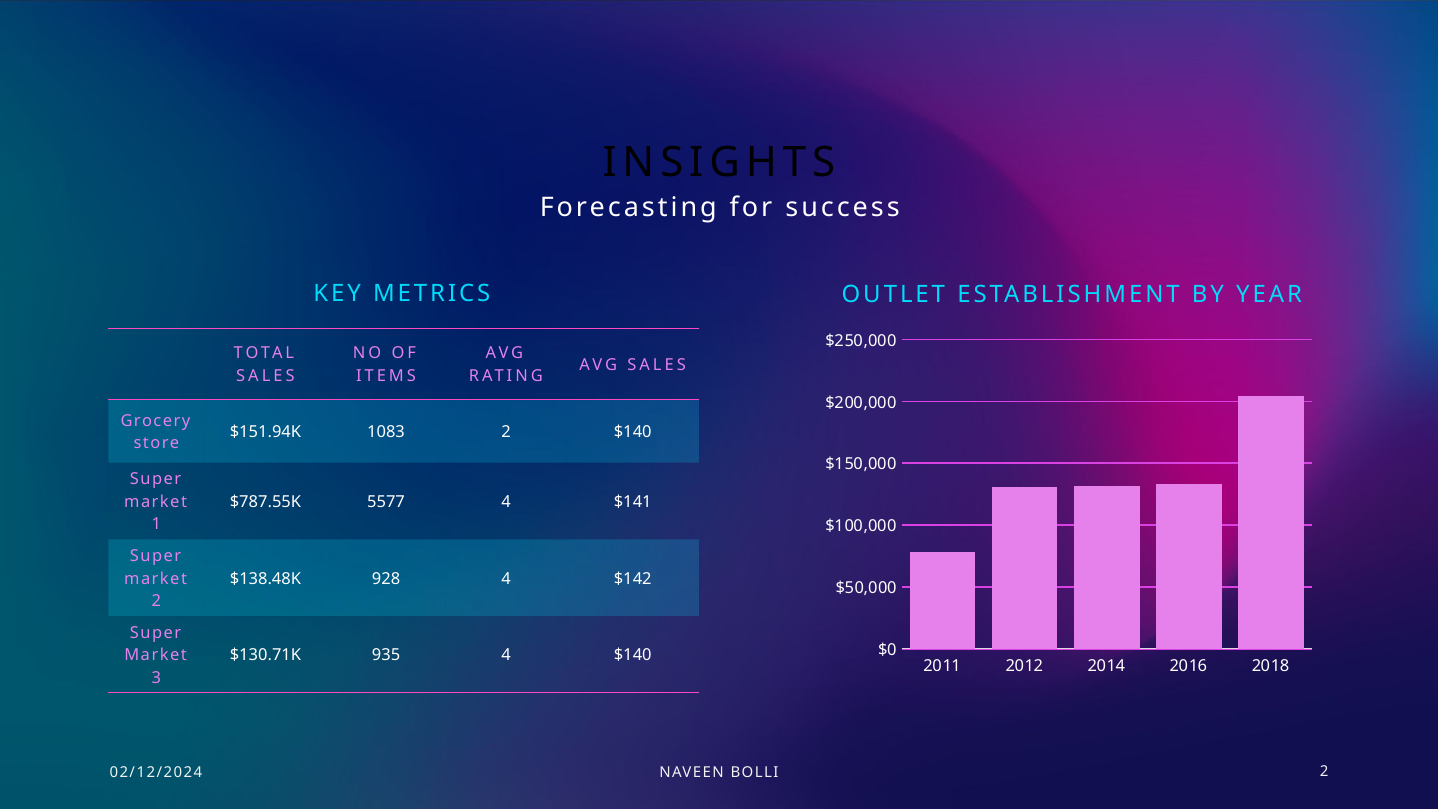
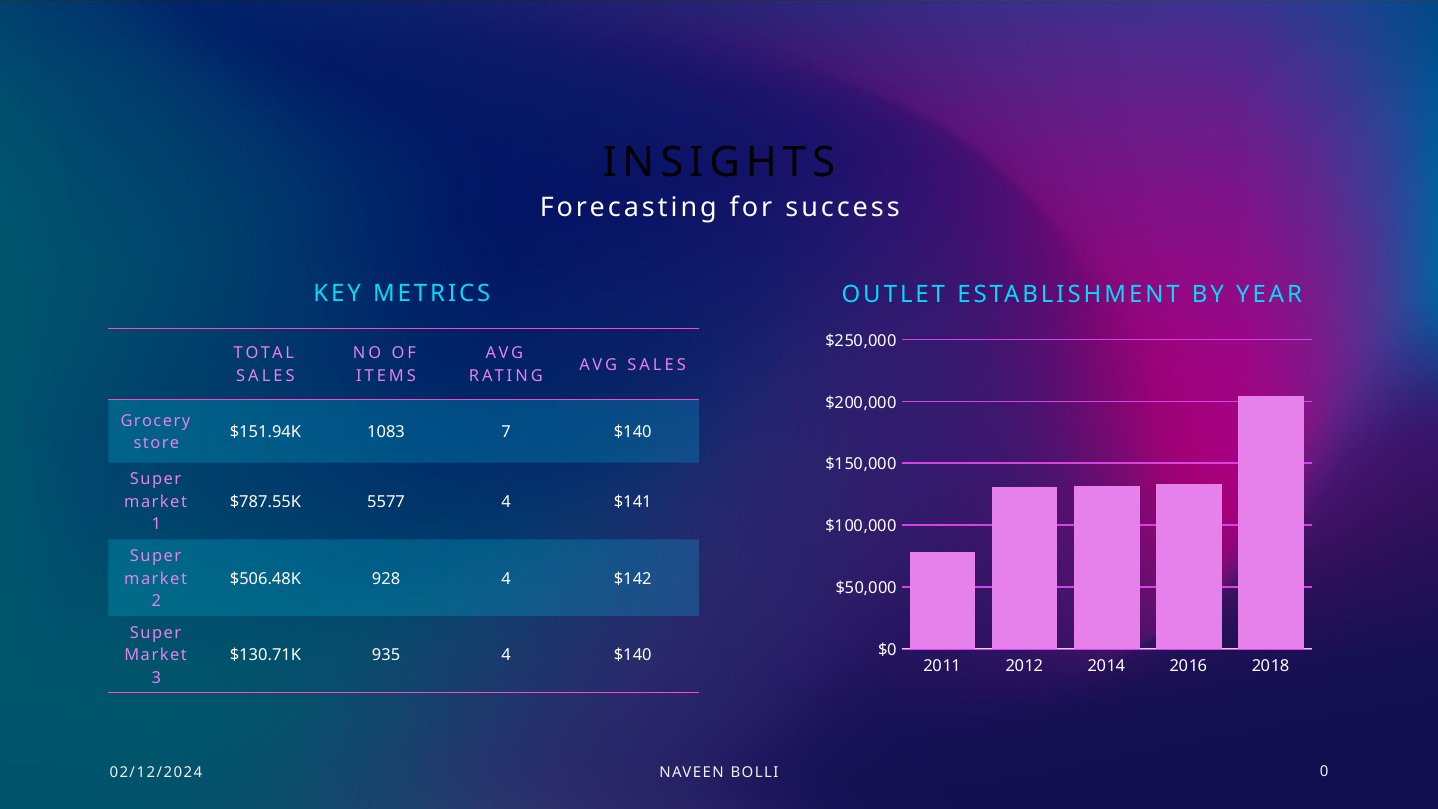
2: 2 -> 7 (506, 432)
$138.48K: $138.48K -> $506.48K (265, 578)
BOLLI 2: 2 -> 0 (1324, 771)
